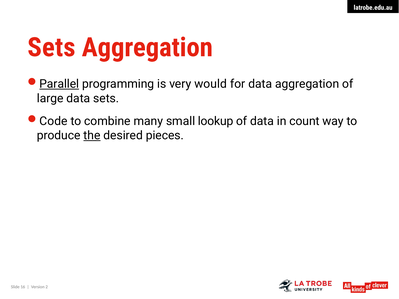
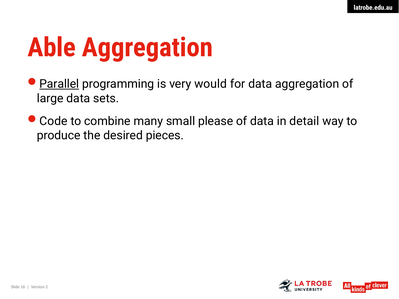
Sets: Sets -> Able (52, 47)
lookup: lookup -> please (216, 121)
count: count -> detail (304, 121)
the underline: present -> none (92, 136)
